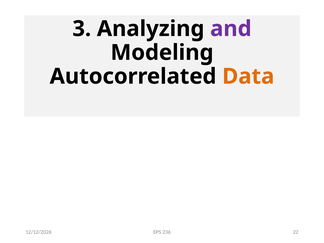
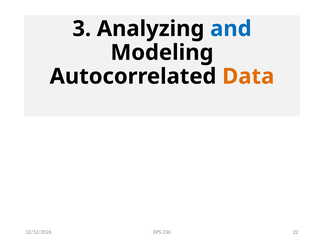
and colour: purple -> blue (231, 29)
